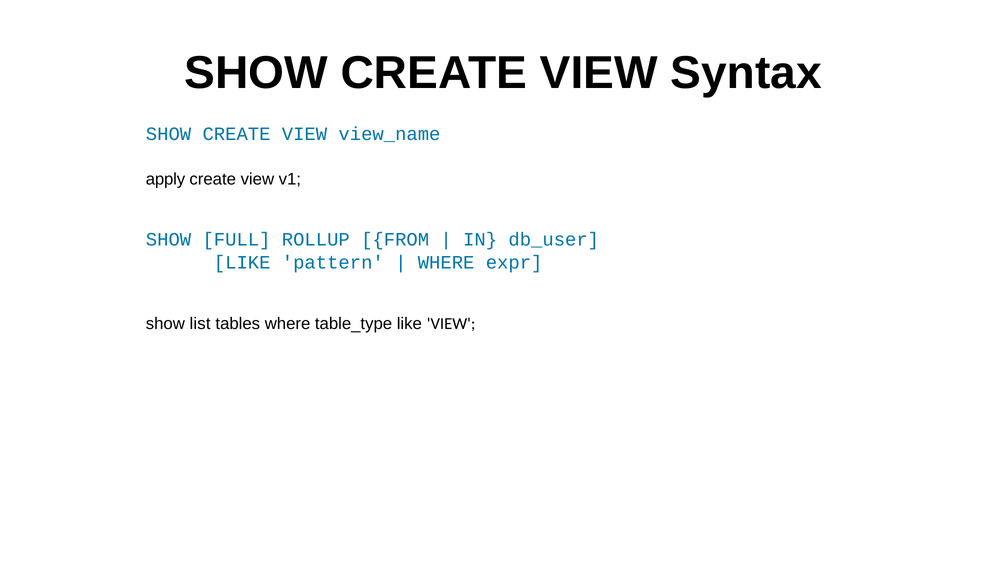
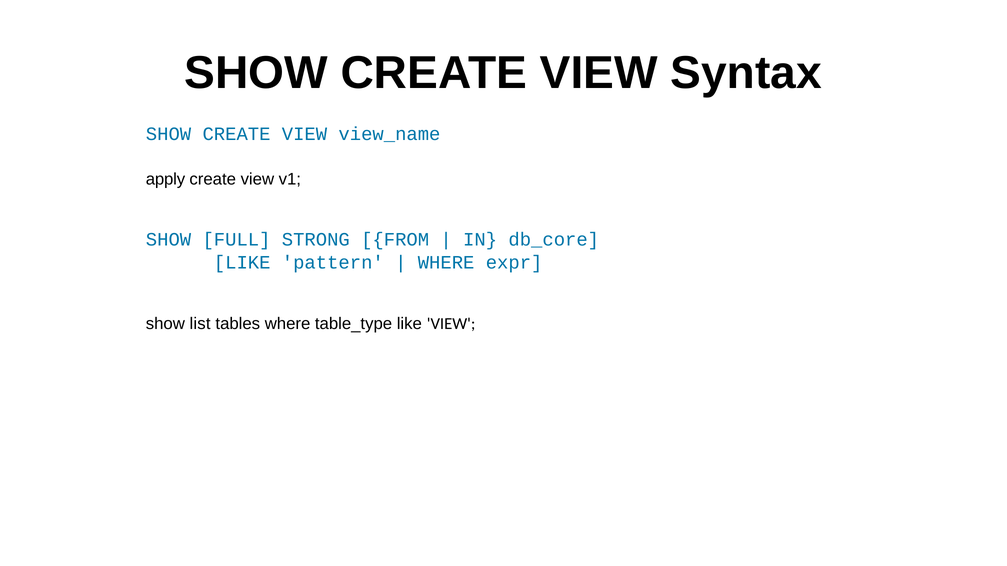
ROLLUP: ROLLUP -> STRONG (316, 240)
db_user: db_user -> db_core (554, 240)
